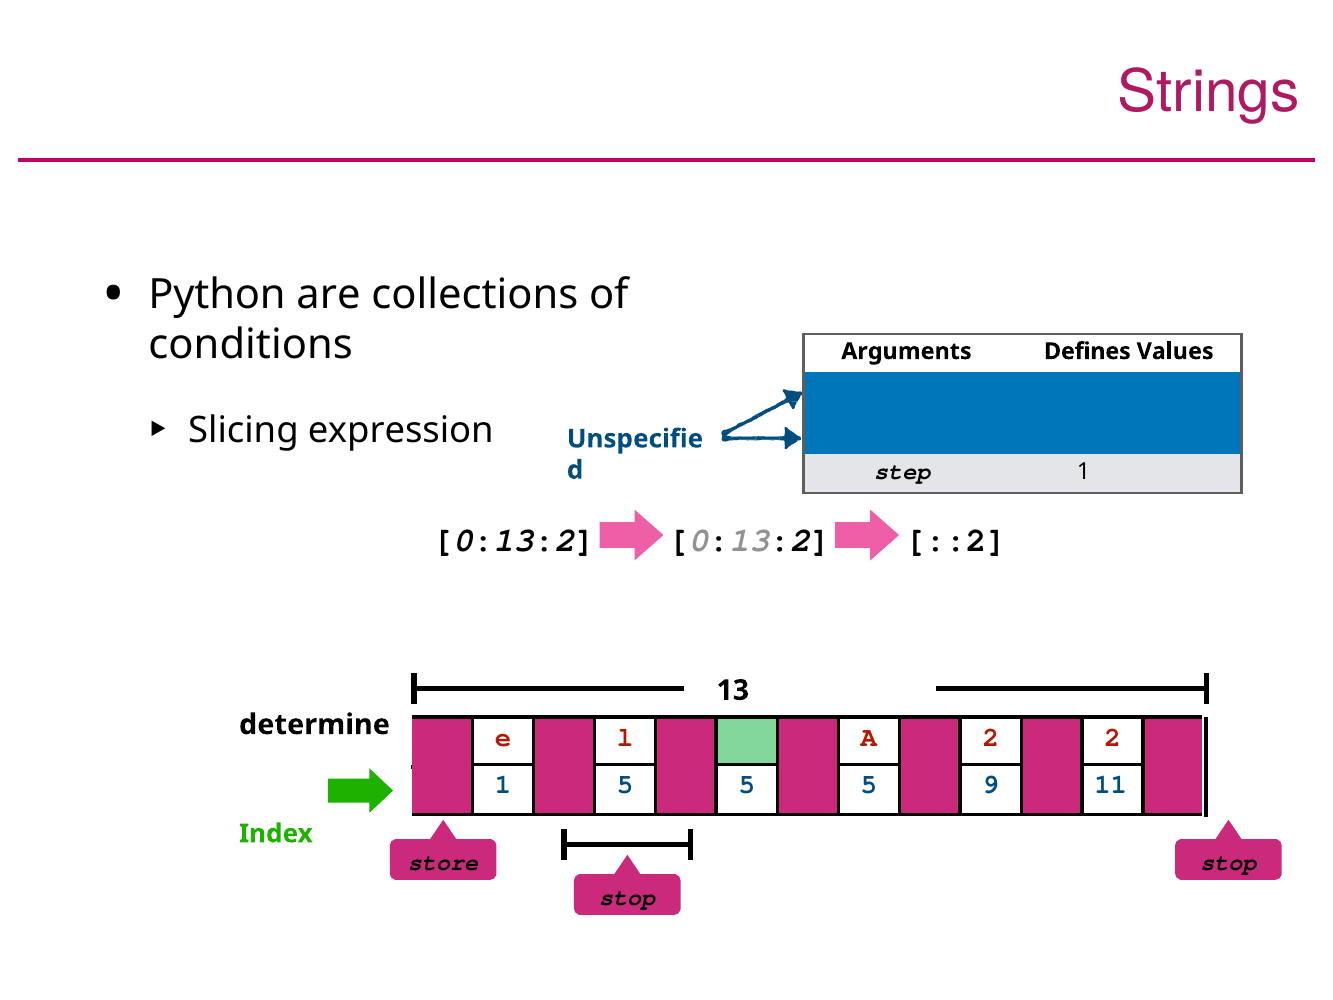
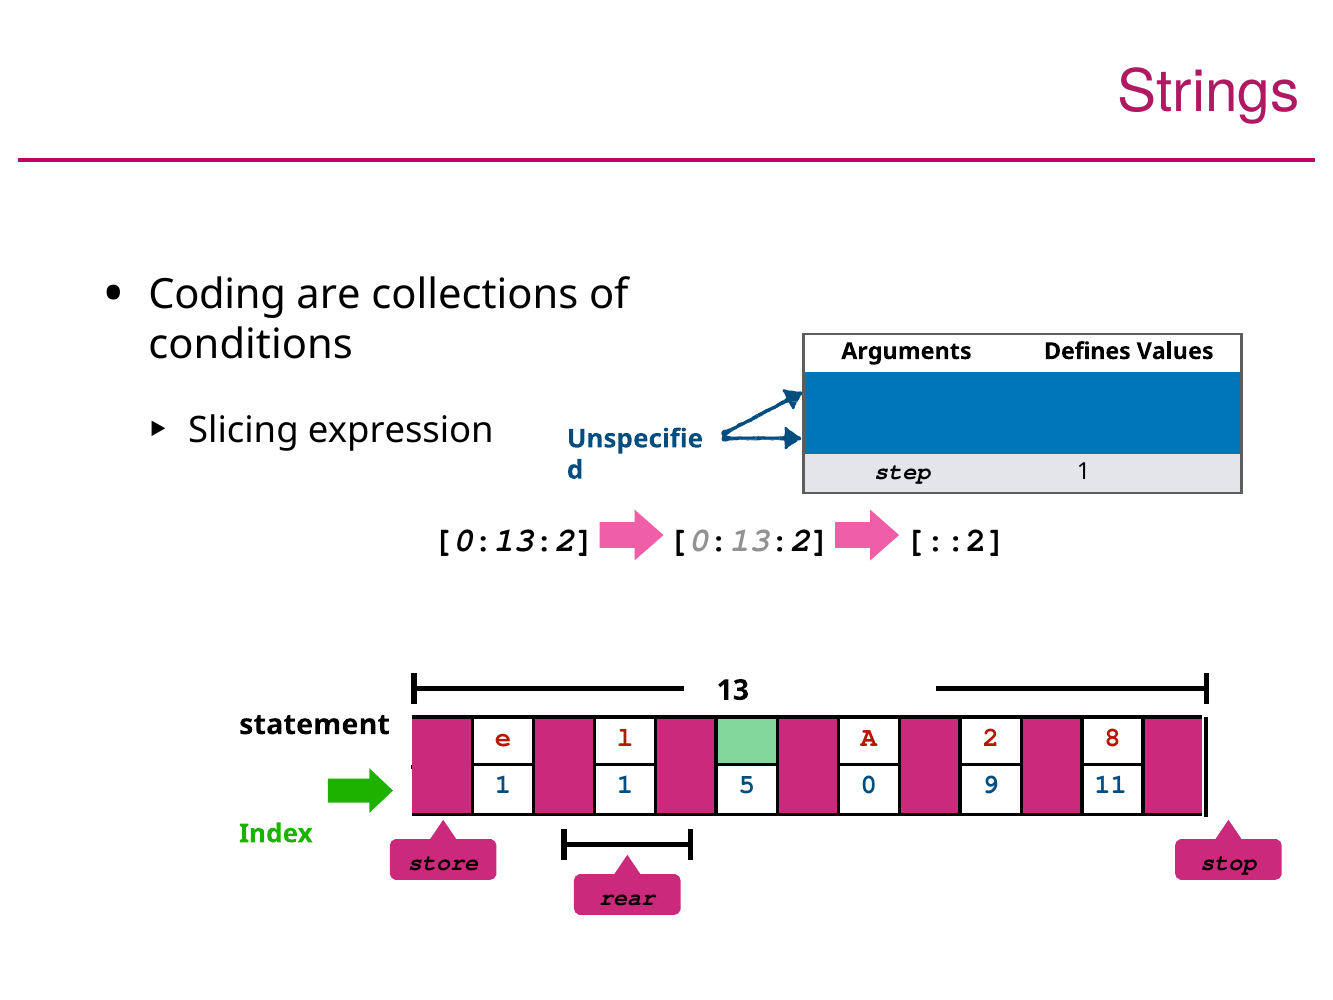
Python: Python -> Coding (217, 294)
determine: determine -> statement (314, 725)
2 2: 2 -> 8 (1113, 737)
1 5: 5 -> 1 (625, 785)
5: 5 -> 0 (869, 785)
stop: stop -> rear (627, 897)
